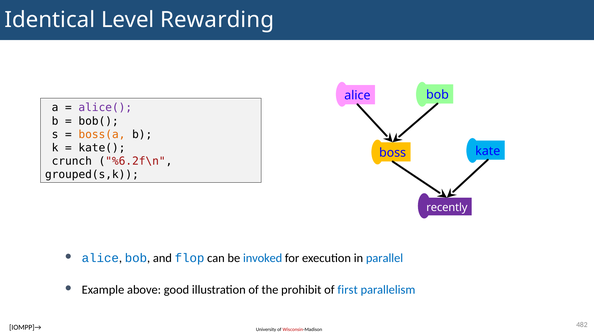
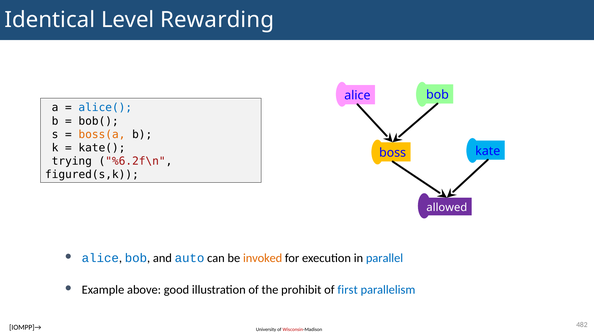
alice( colour: purple -> blue (105, 108)
crunch: crunch -> trying (72, 161)
grouped(s,k: grouped(s,k -> figured(s,k (92, 175)
recently: recently -> allowed (447, 207)
flop: flop -> auto (190, 258)
invoked colour: blue -> orange (263, 258)
